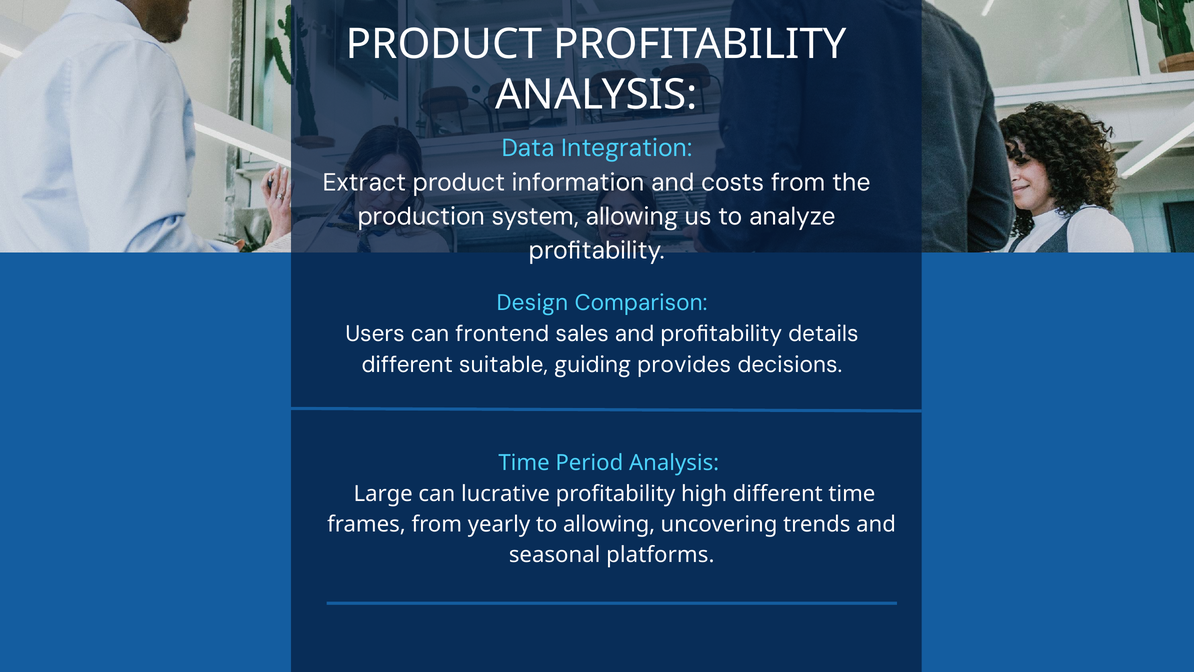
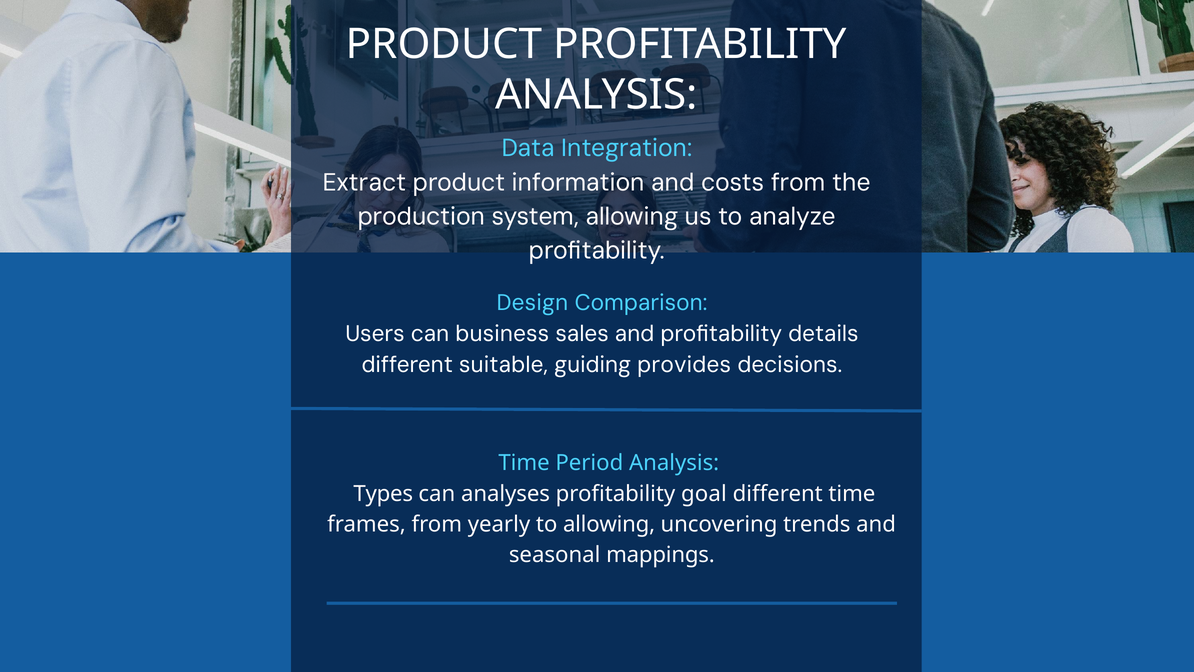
frontend: frontend -> business (502, 334)
Large: Large -> Types (383, 493)
lucrative: lucrative -> analyses (505, 493)
high: high -> goal (704, 493)
platforms: platforms -> mappings (660, 555)
